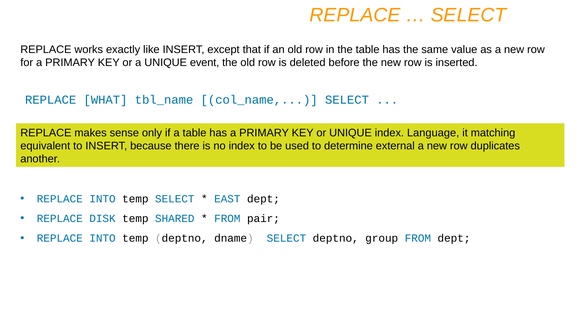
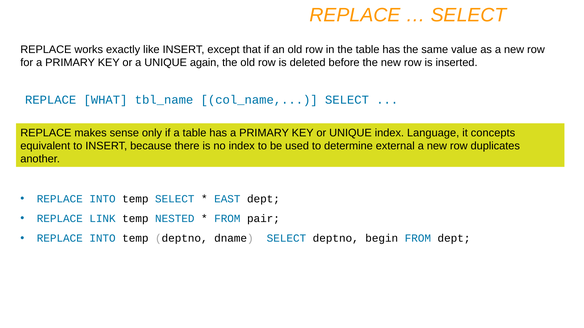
event: event -> again (205, 63)
matching: matching -> concepts (493, 133)
DISK: DISK -> LINK (102, 219)
SHARED: SHARED -> NESTED (175, 219)
group: group -> begin (382, 239)
